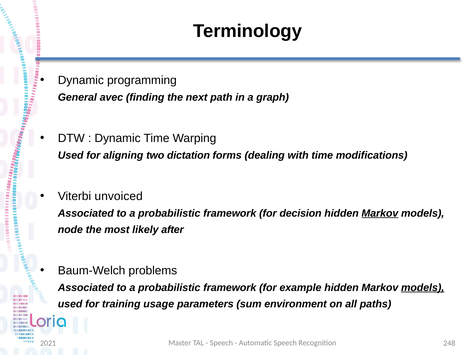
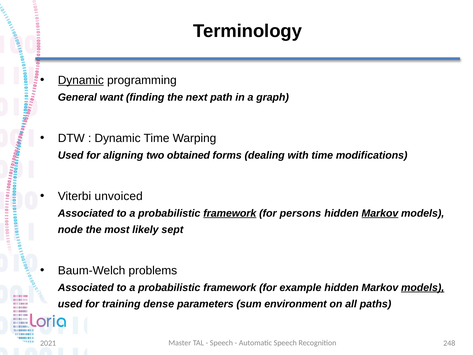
Dynamic underline: none -> present (81, 80)
avec: avec -> want (111, 97)
dictation: dictation -> obtained (188, 155)
framework underline: none -> present (230, 213)
decision: decision -> persons (300, 213)
after: after -> sept (172, 229)
usage: usage -> dense (159, 304)
